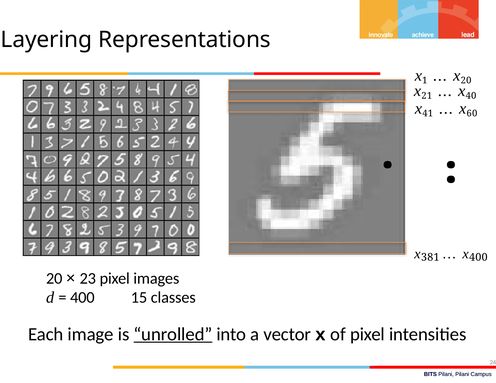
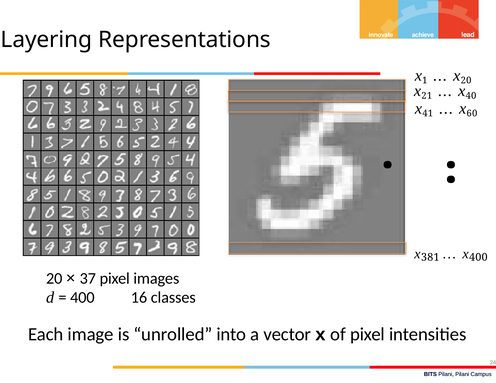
23: 23 -> 37 (88, 279)
15: 15 -> 16 (139, 298)
unrolled underline: present -> none (173, 334)
